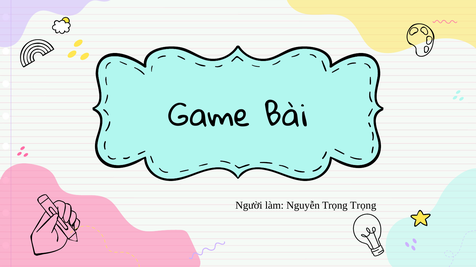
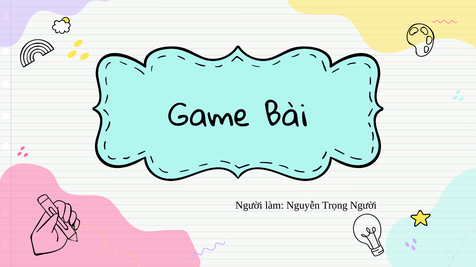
Trọng Trọng: Trọng -> Người (363, 206)
